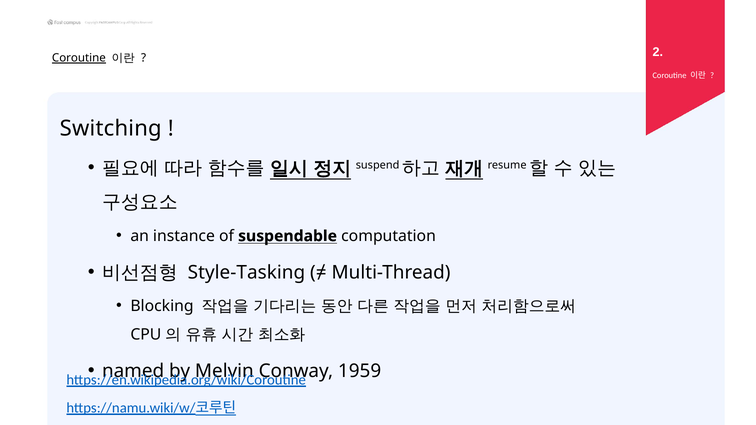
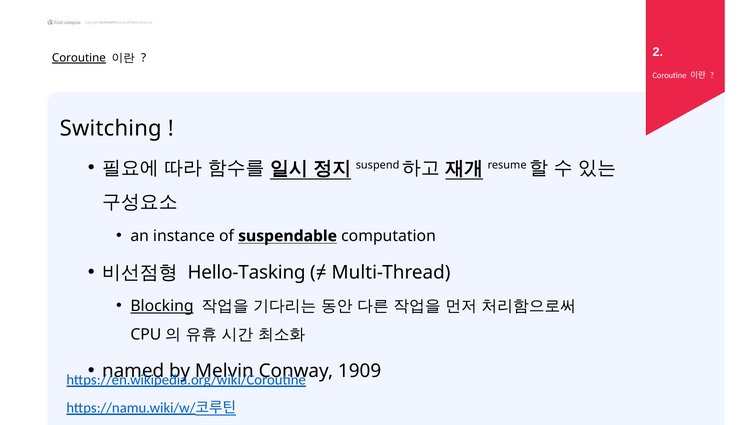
Style-Tasking: Style-Tasking -> Hello-Tasking (247, 272)
Blocking underline: none -> present (162, 306)
1959: 1959 -> 1909 (360, 371)
